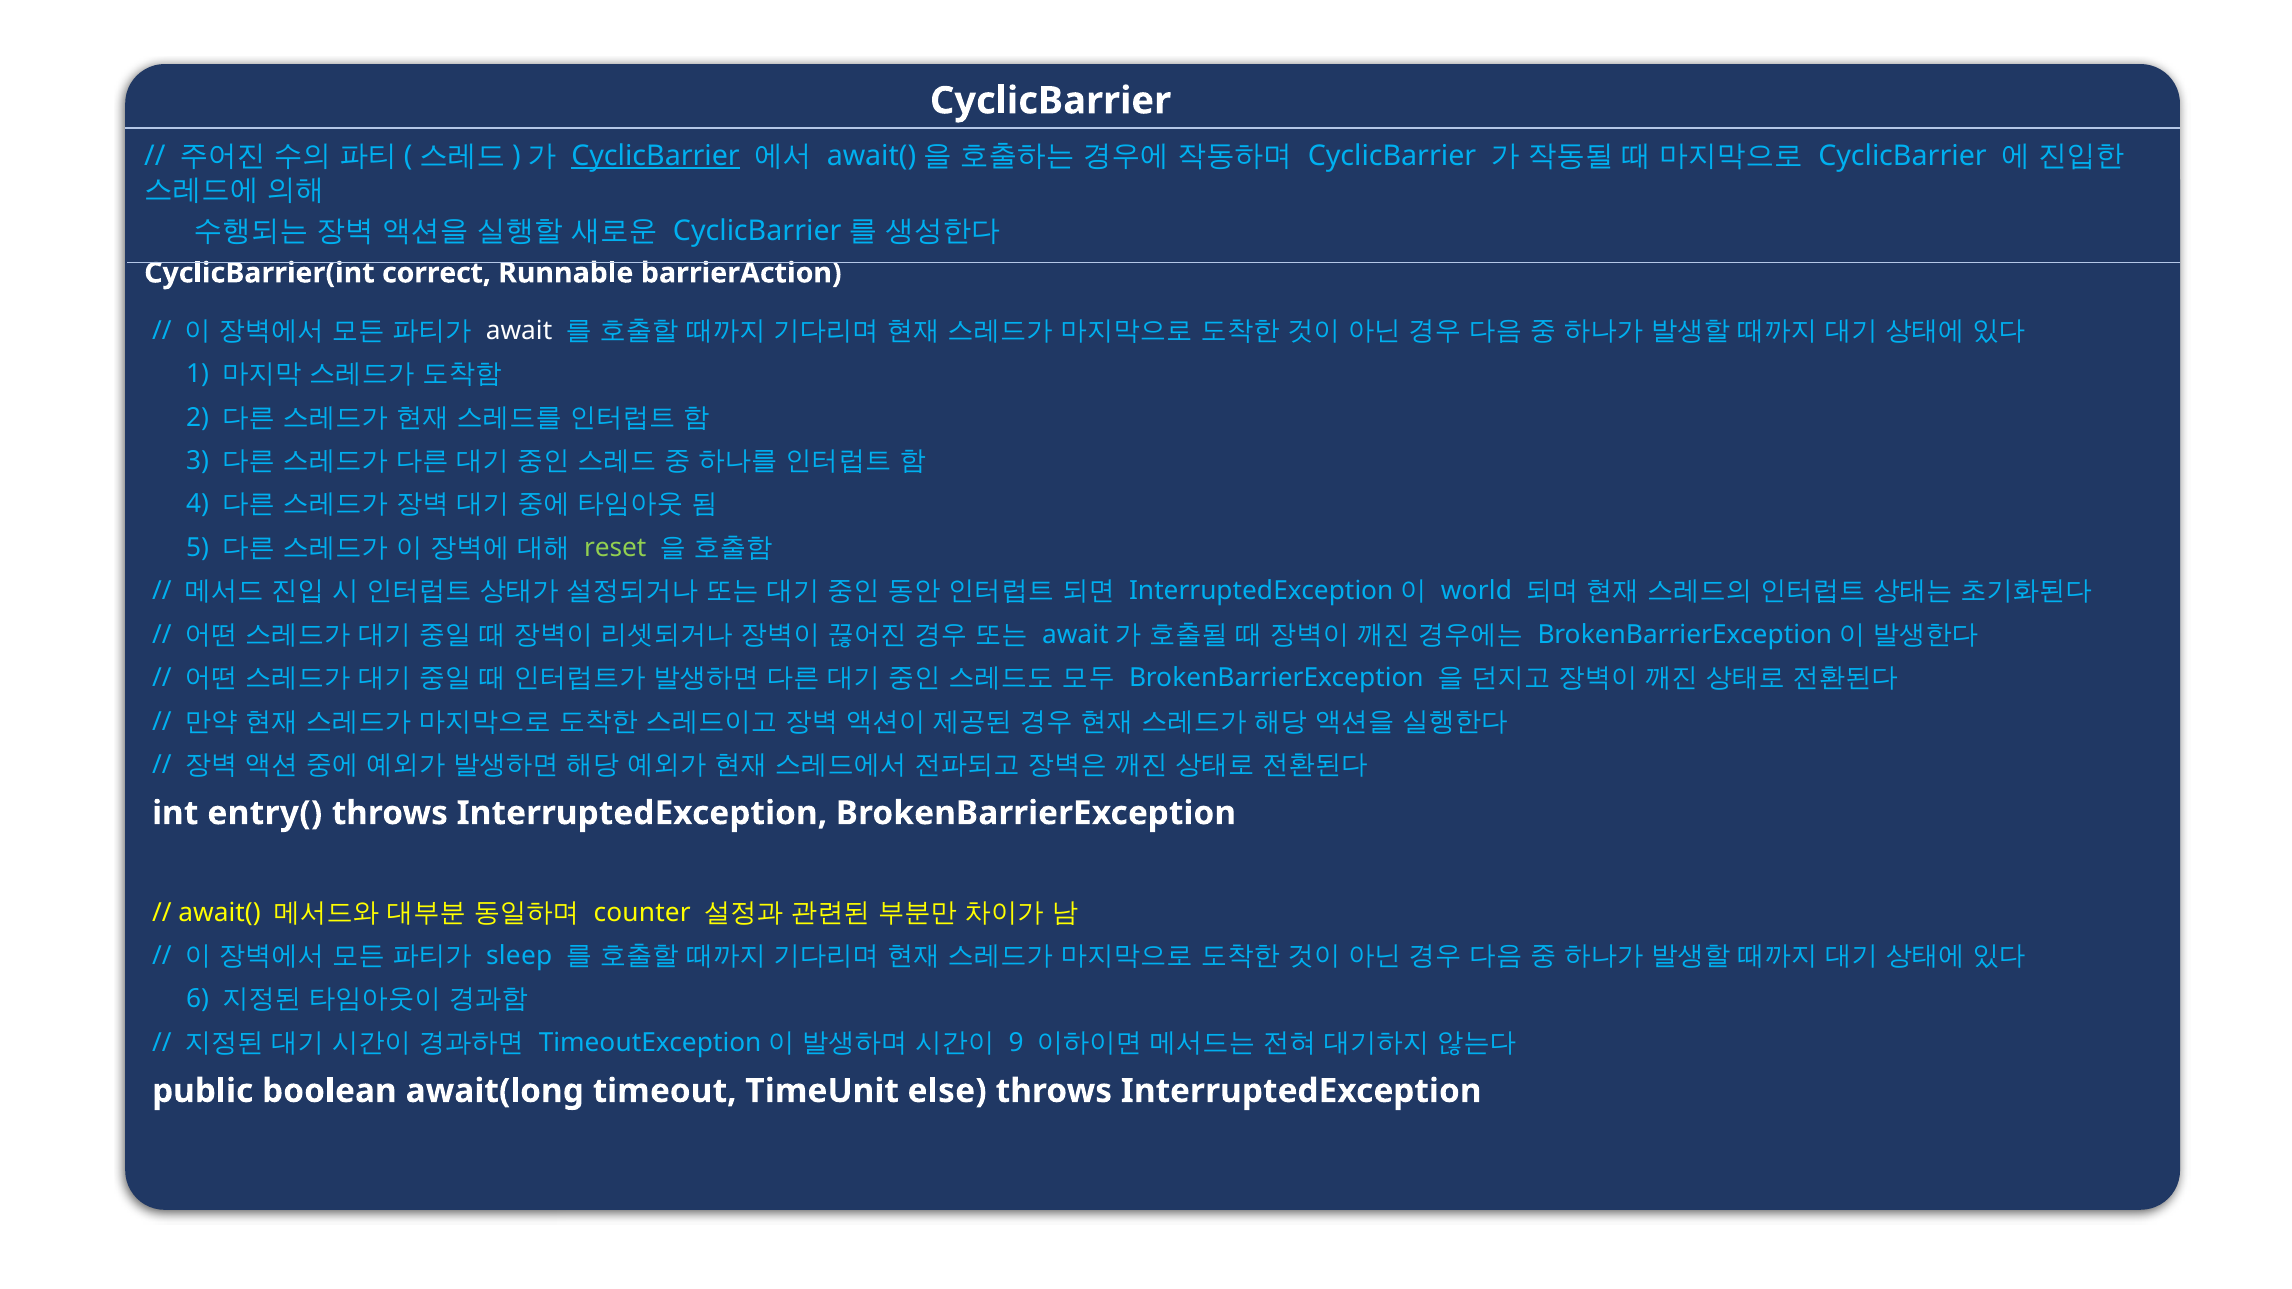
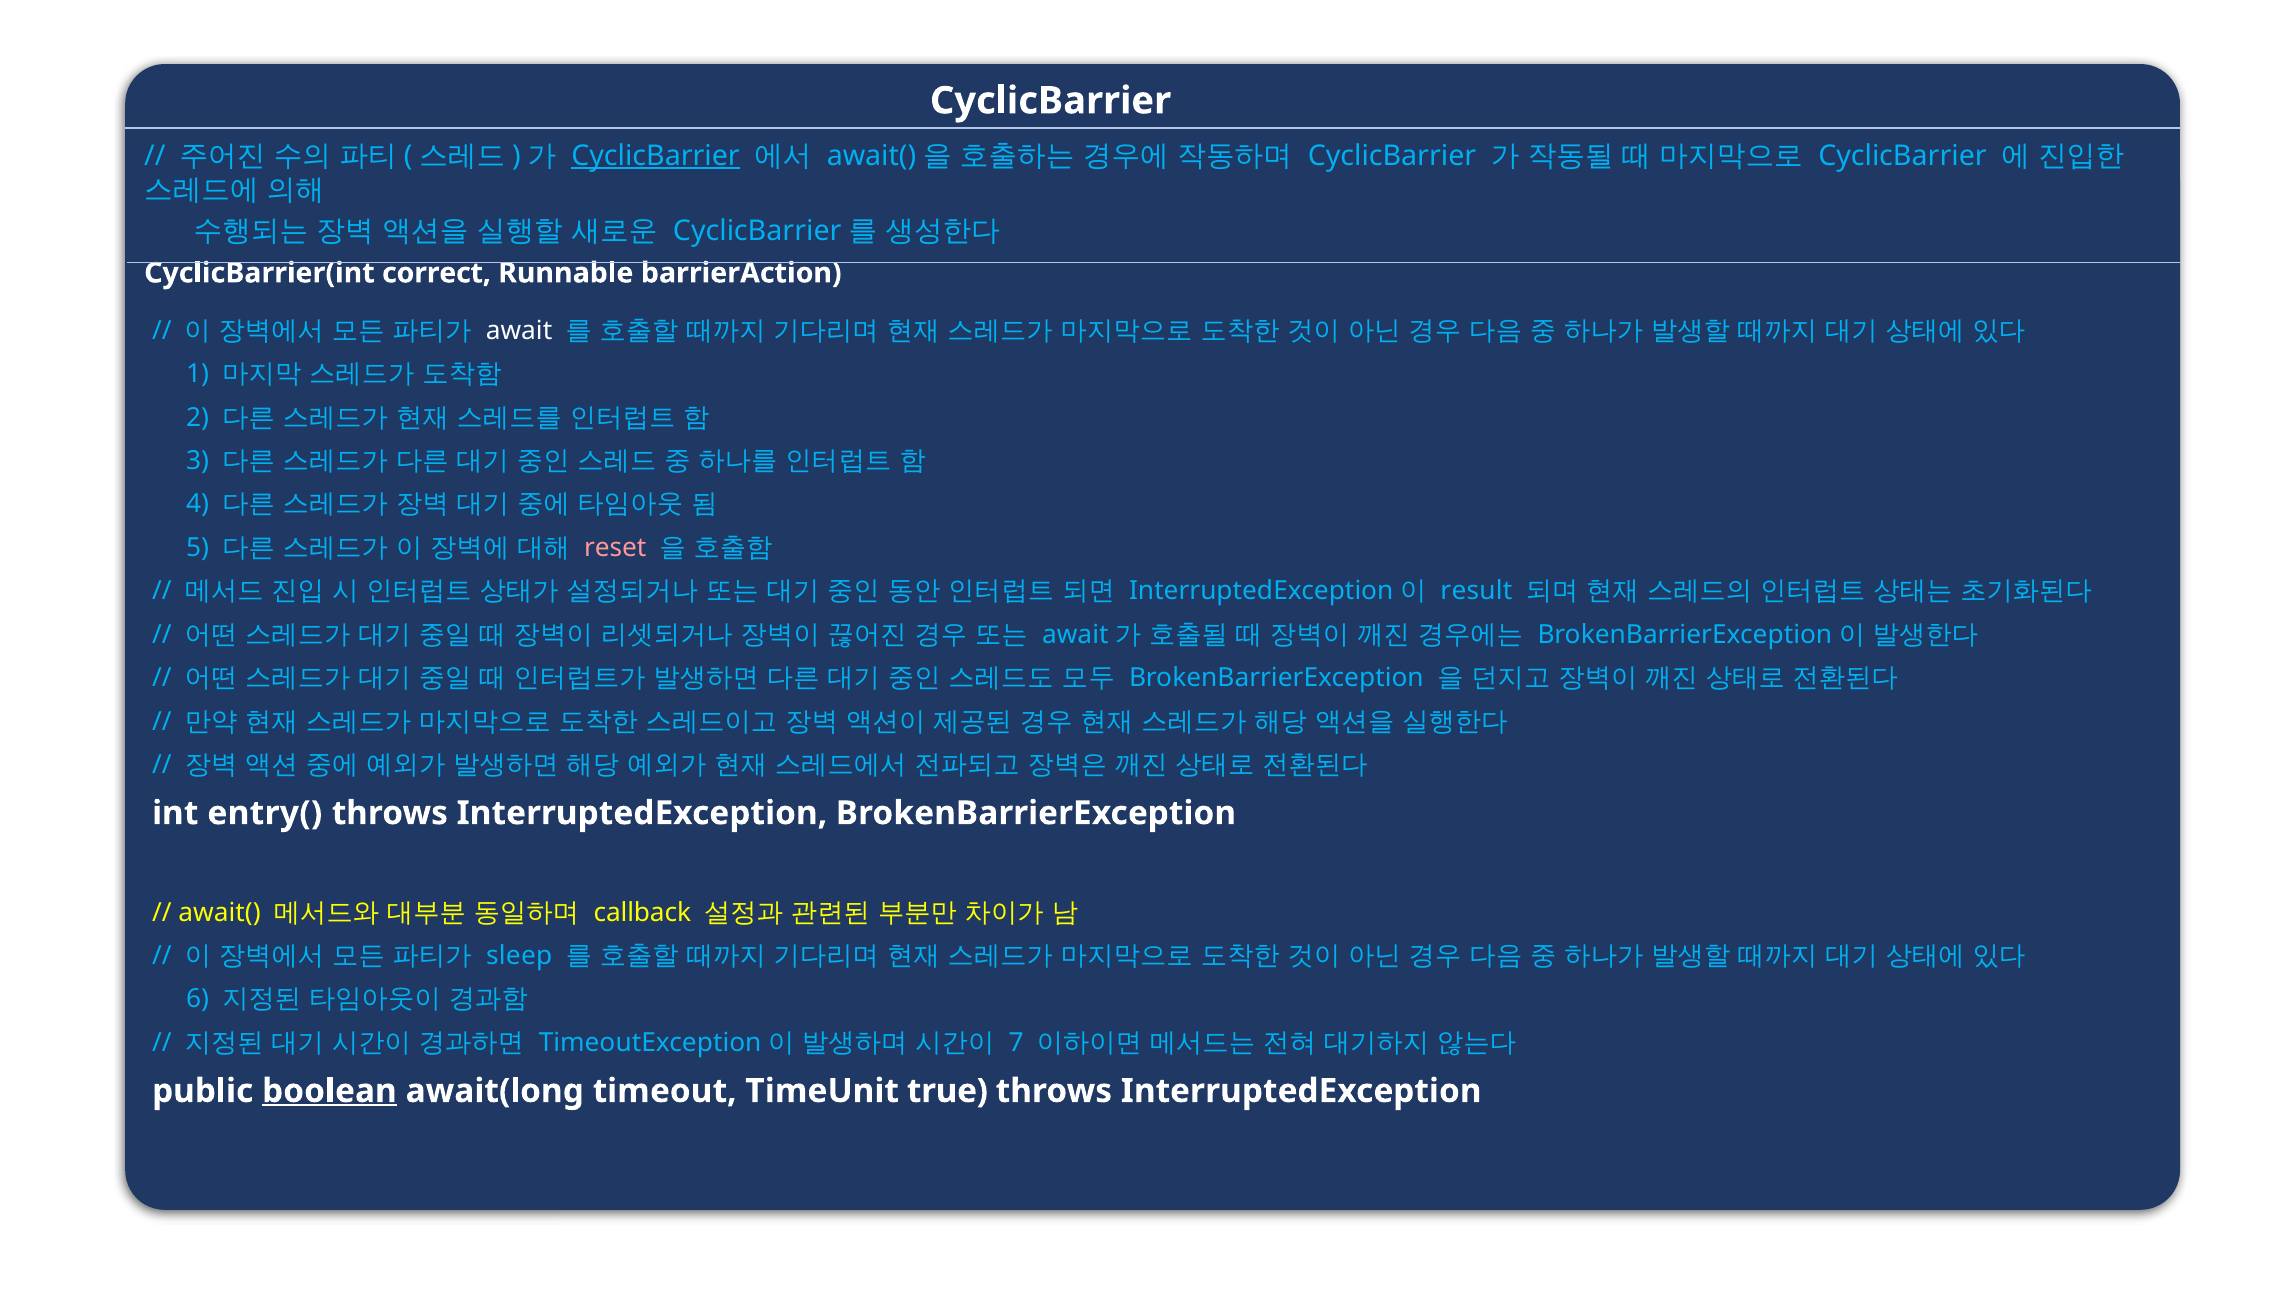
reset colour: light green -> pink (615, 548)
world: world -> result (1476, 591)
counter: counter -> callback (642, 913)
9: 9 -> 7 (1016, 1043)
boolean underline: none -> present (329, 1091)
else: else -> true (947, 1091)
